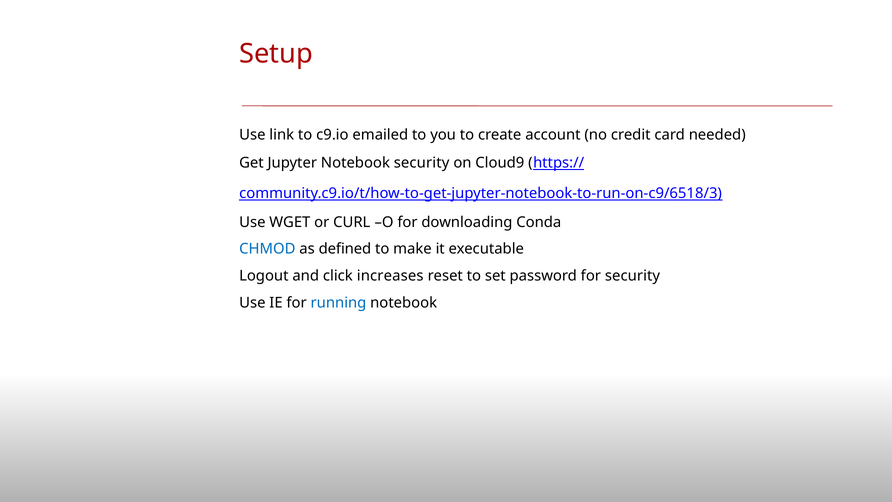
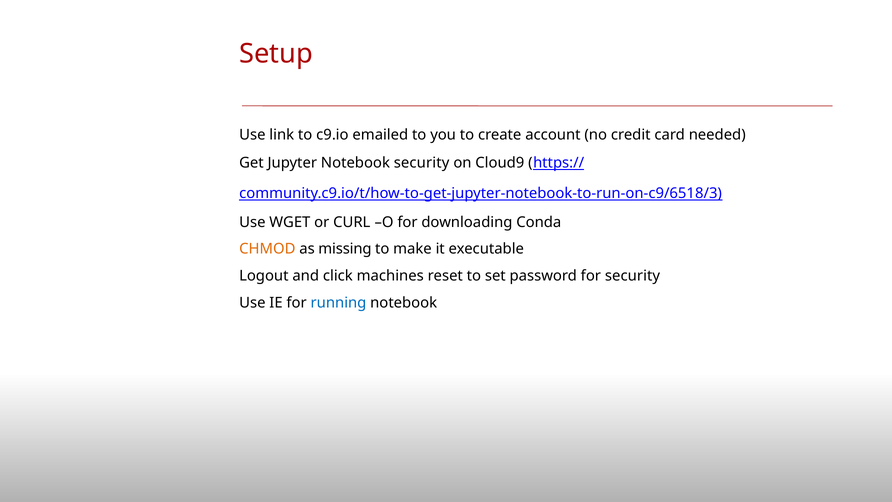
CHMOD colour: blue -> orange (267, 249)
defined: defined -> missing (345, 249)
increases: increases -> machines (390, 276)
